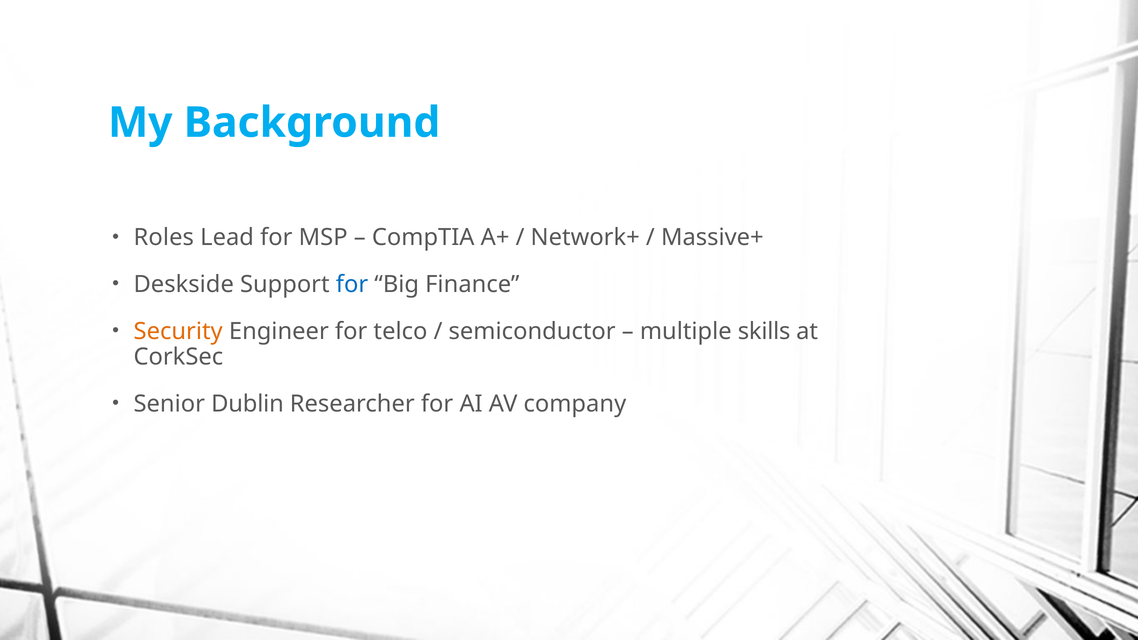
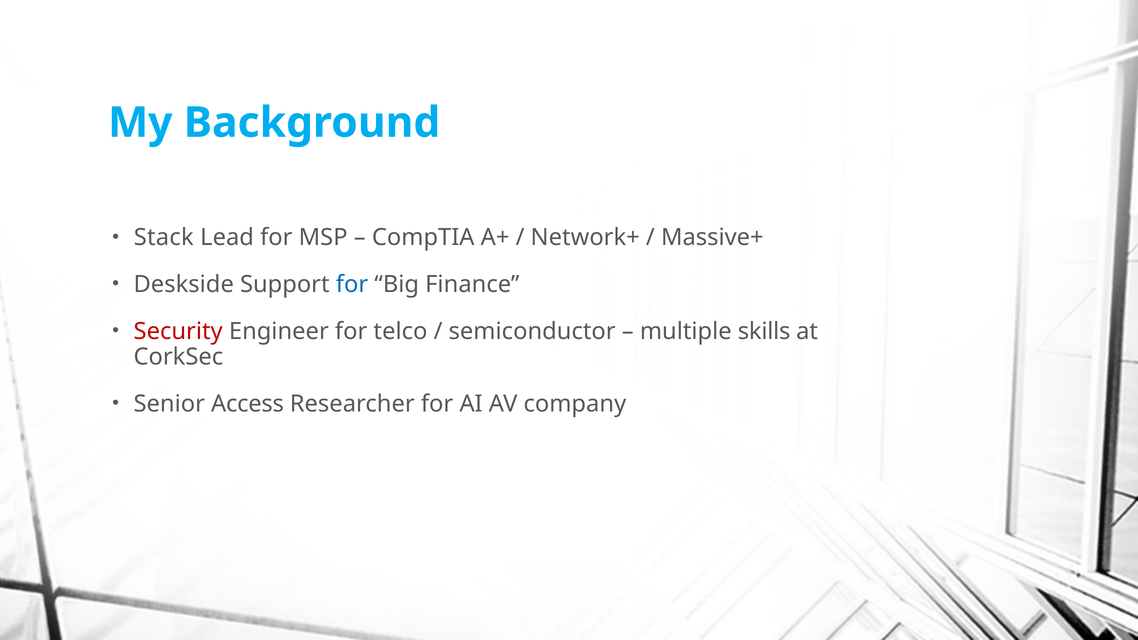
Roles: Roles -> Stack (164, 237)
Security colour: orange -> red (178, 331)
Dublin: Dublin -> Access (248, 404)
